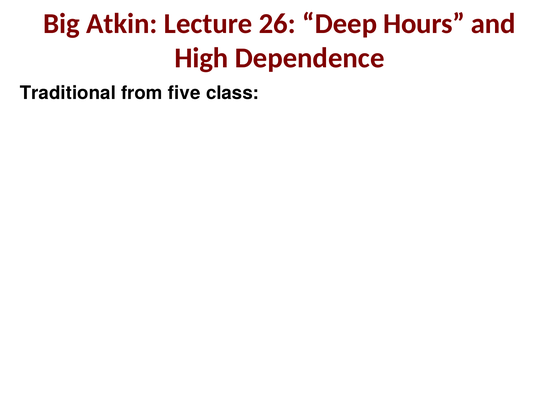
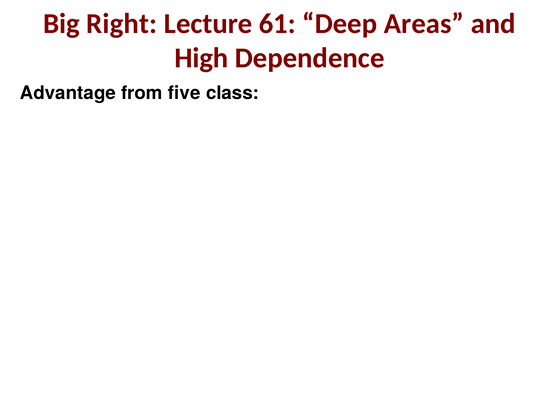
Atkin: Atkin -> Right (122, 24)
26: 26 -> 61 (277, 24)
Hours: Hours -> Areas (424, 24)
Traditional: Traditional -> Advantage (68, 93)
